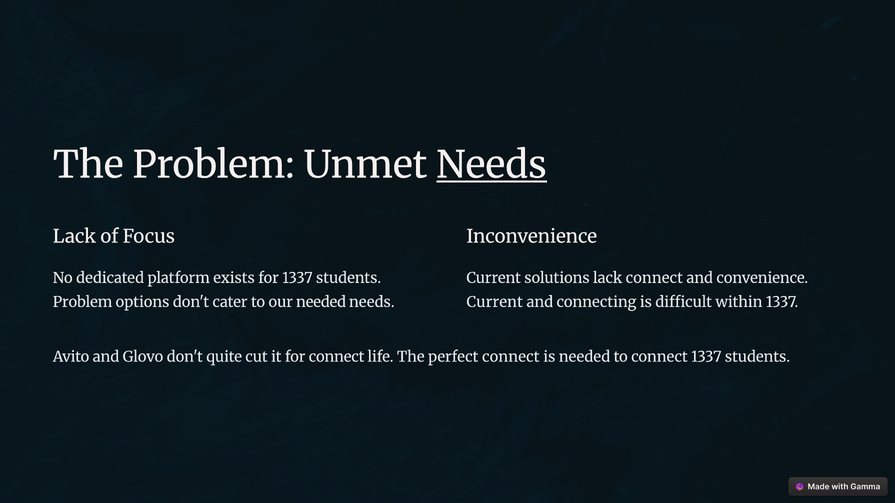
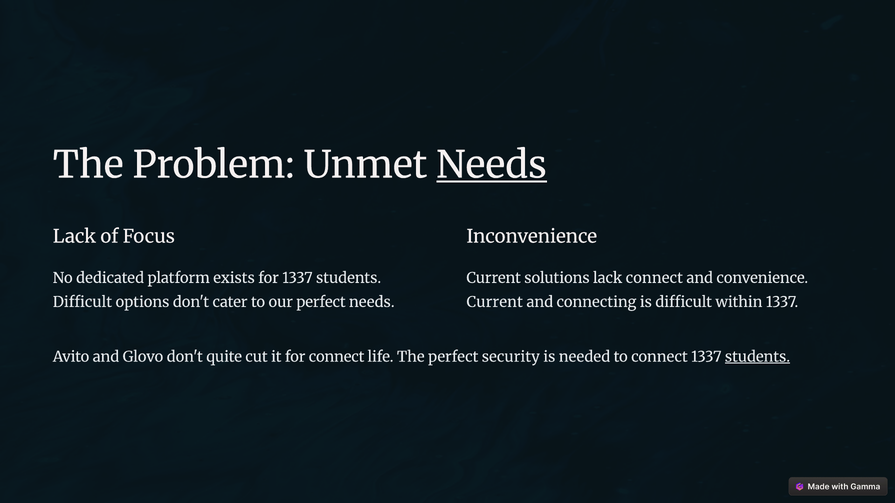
Problem: Problem -> Difficult (82, 302)
our needed: needed -> perfect (321, 302)
perfect connect: connect -> security (511, 357)
students underline: none -> present (757, 357)
